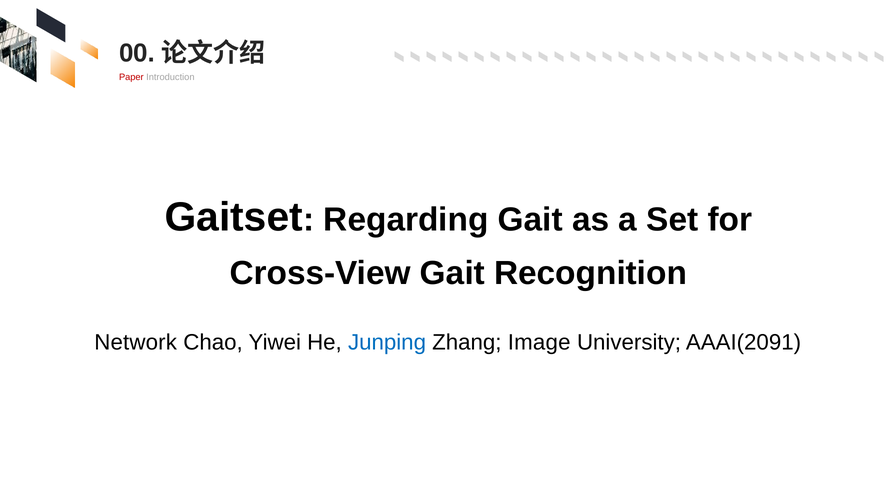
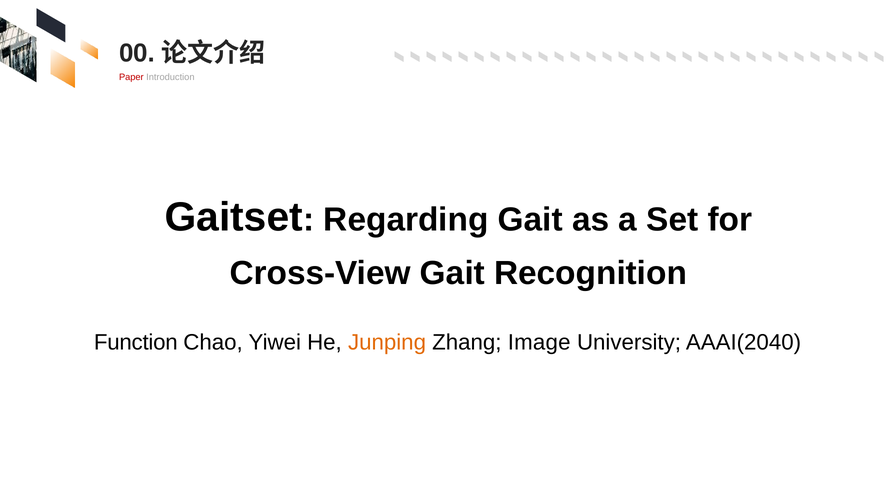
Network: Network -> Function (136, 343)
Junping colour: blue -> orange (387, 343)
AAAI(2091: AAAI(2091 -> AAAI(2040 (744, 343)
